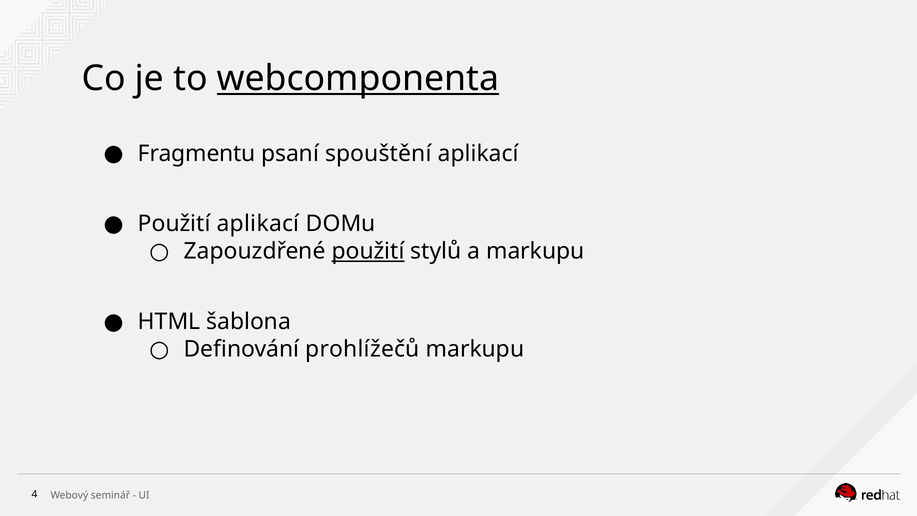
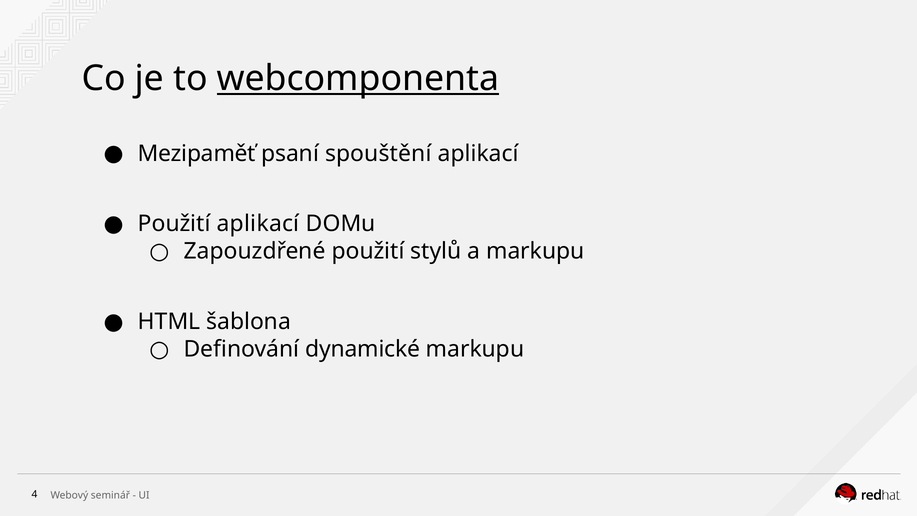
Fragmentu: Fragmentu -> Mezipaměť (197, 153)
použití underline: present -> none (368, 251)
prohlížečů: prohlížečů -> dynamické (363, 349)
